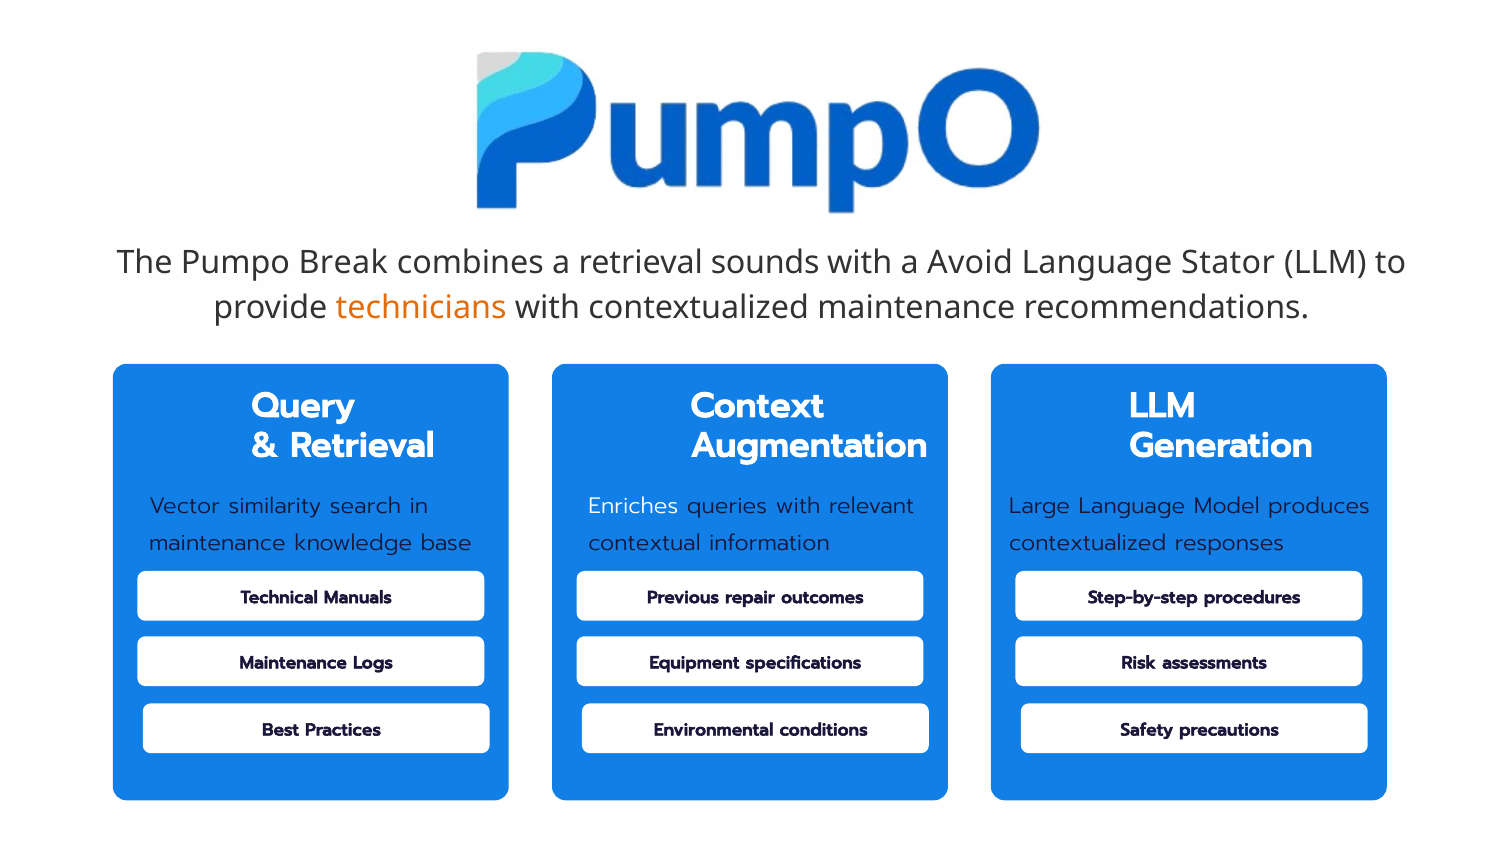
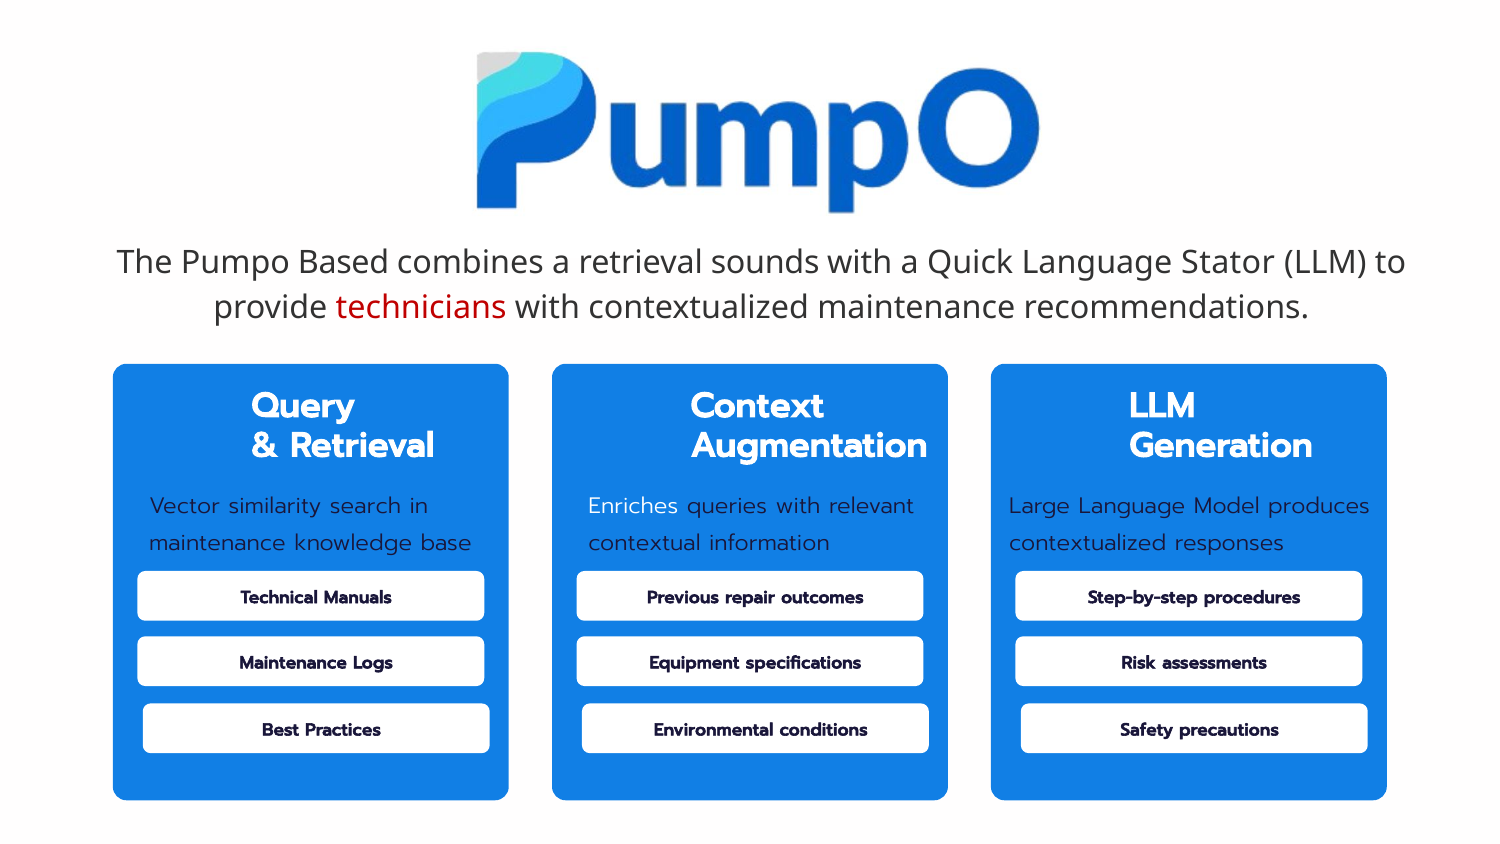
Break: Break -> Based (344, 262)
Avoid: Avoid -> Quick (970, 262)
technicians colour: orange -> red (421, 308)
